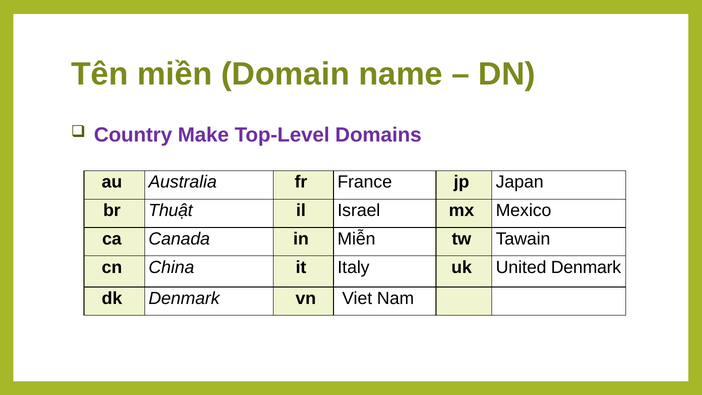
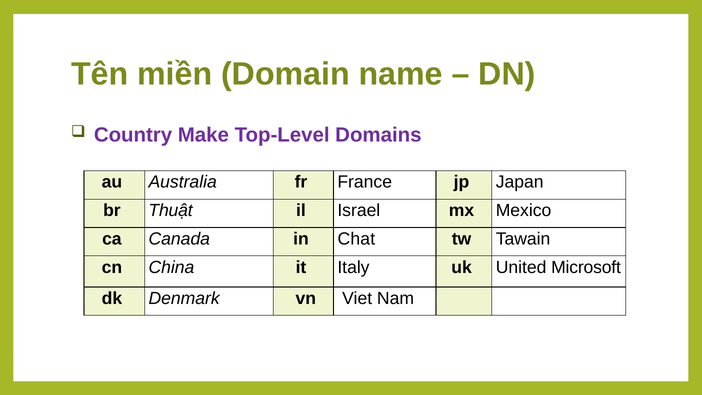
Miễn: Miễn -> Chat (356, 239)
United Denmark: Denmark -> Microsoft (586, 267)
